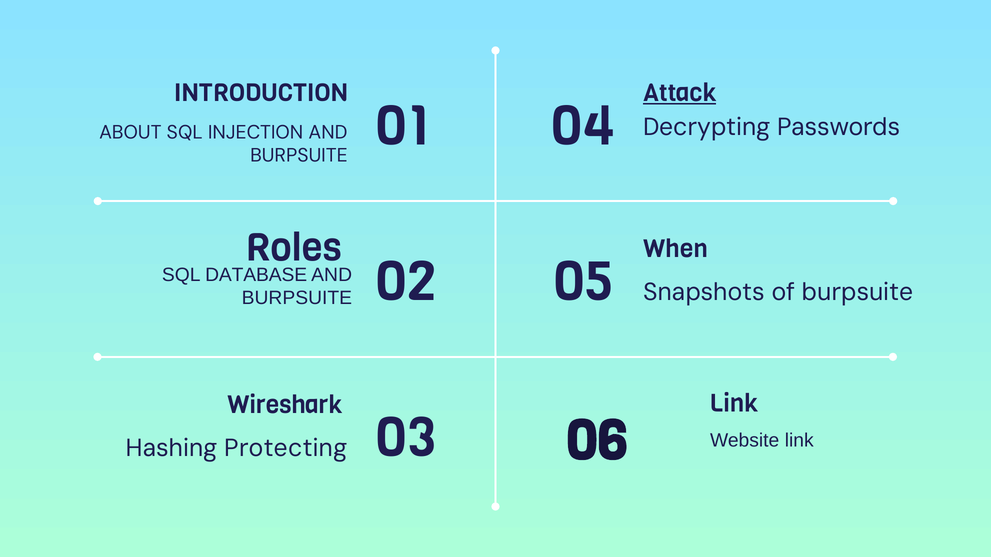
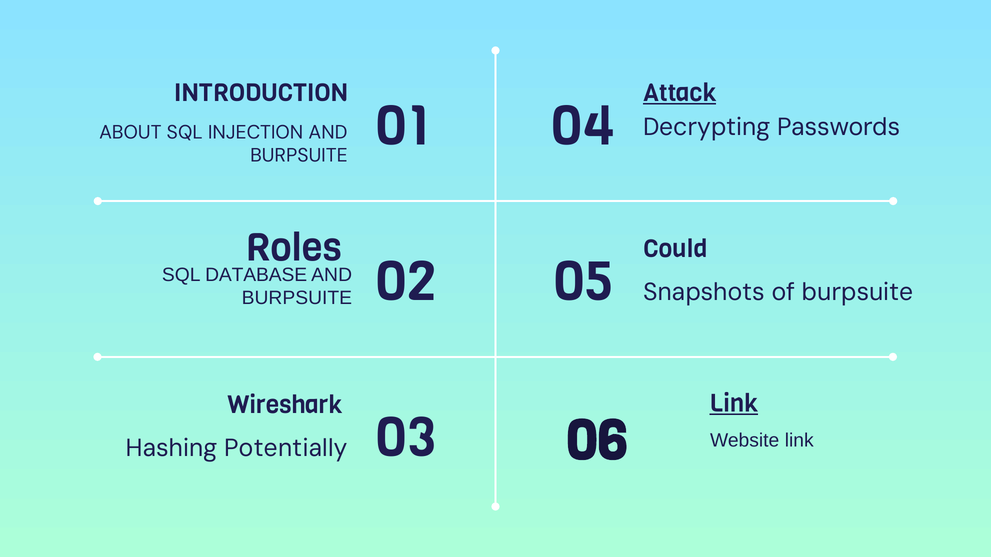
When: When -> Could (676, 249)
Link underline: none -> present (734, 404)
Protecting: Protecting -> Potentially (286, 448)
